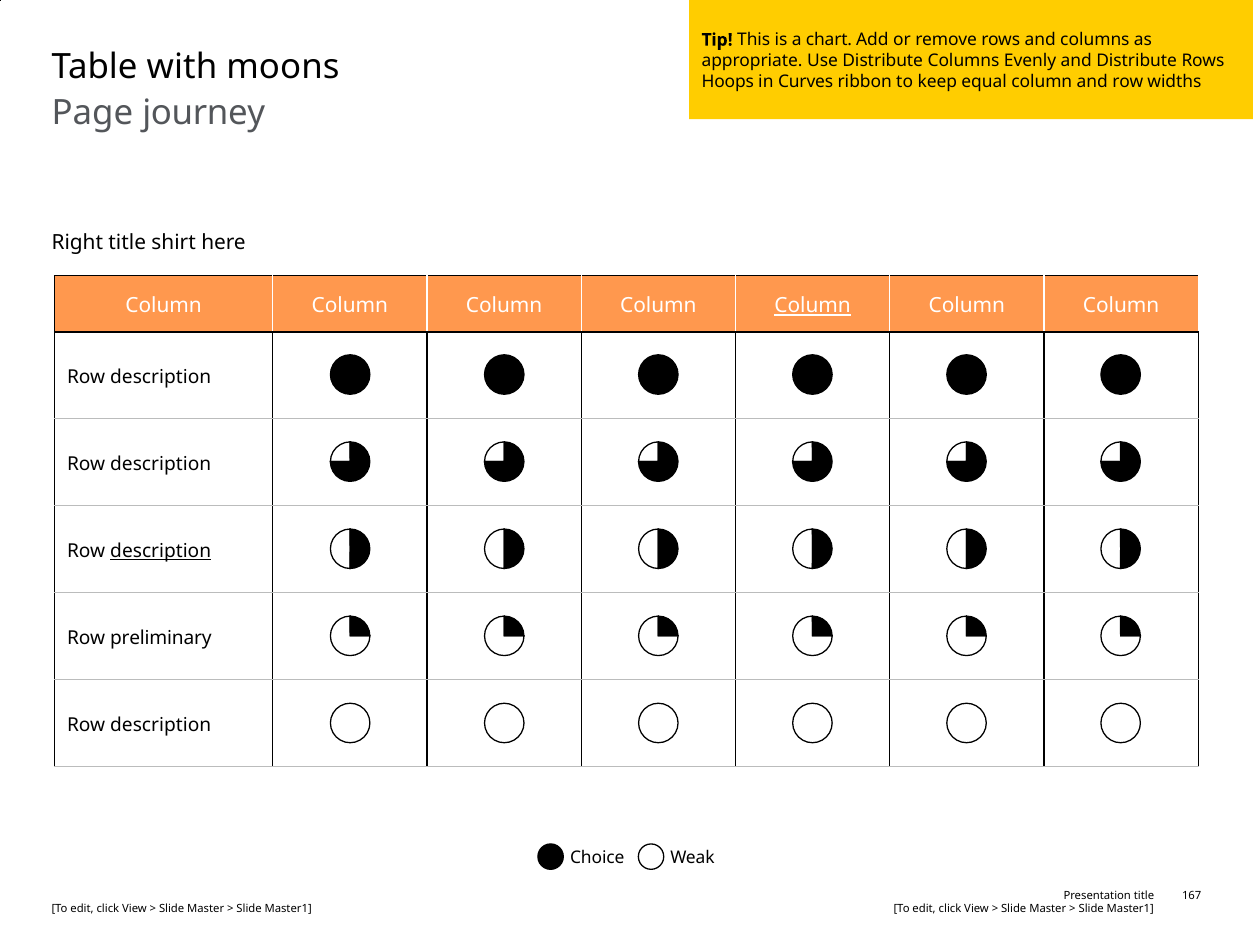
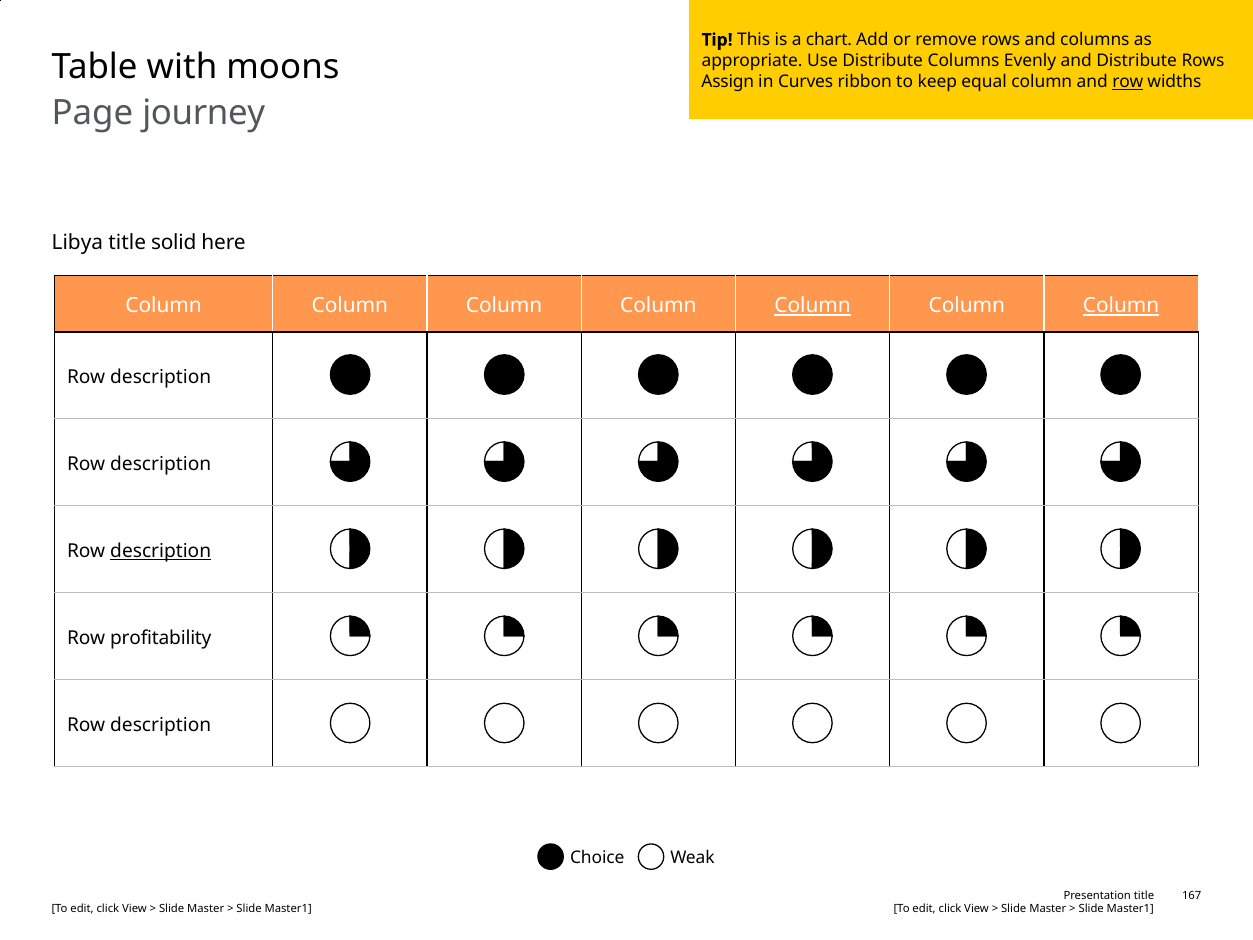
Hoops: Hoops -> Assign (728, 82)
row underline: none -> present (1128, 82)
Right: Right -> Libya (77, 242)
shirt: shirt -> solid (174, 242)
Column underline: none -> present (1121, 306)
preliminary: preliminary -> profitability (161, 638)
